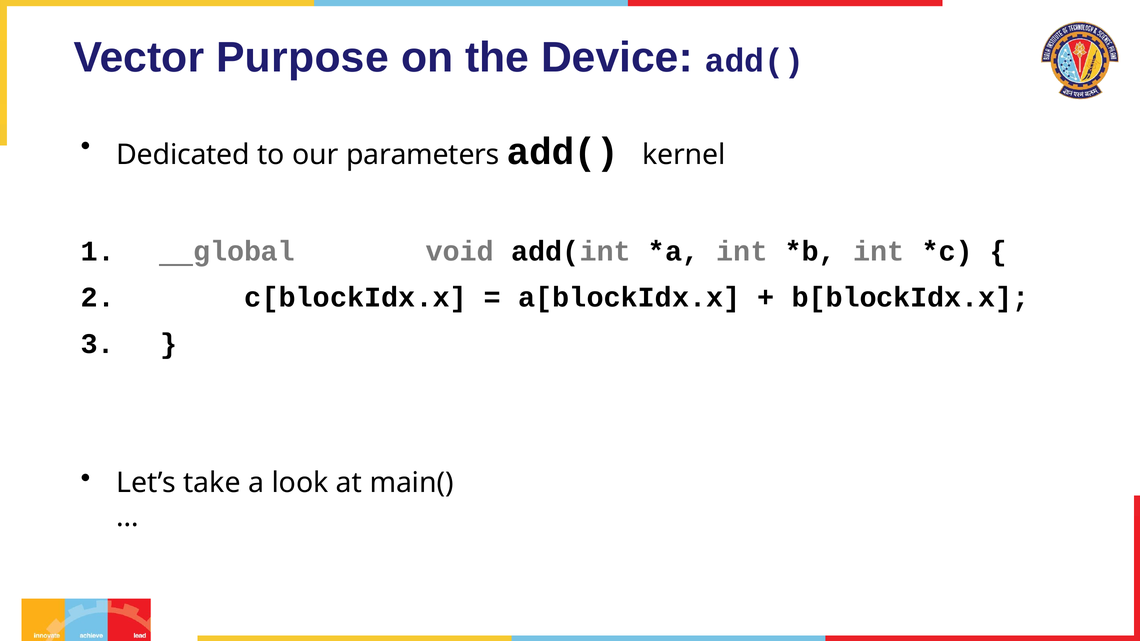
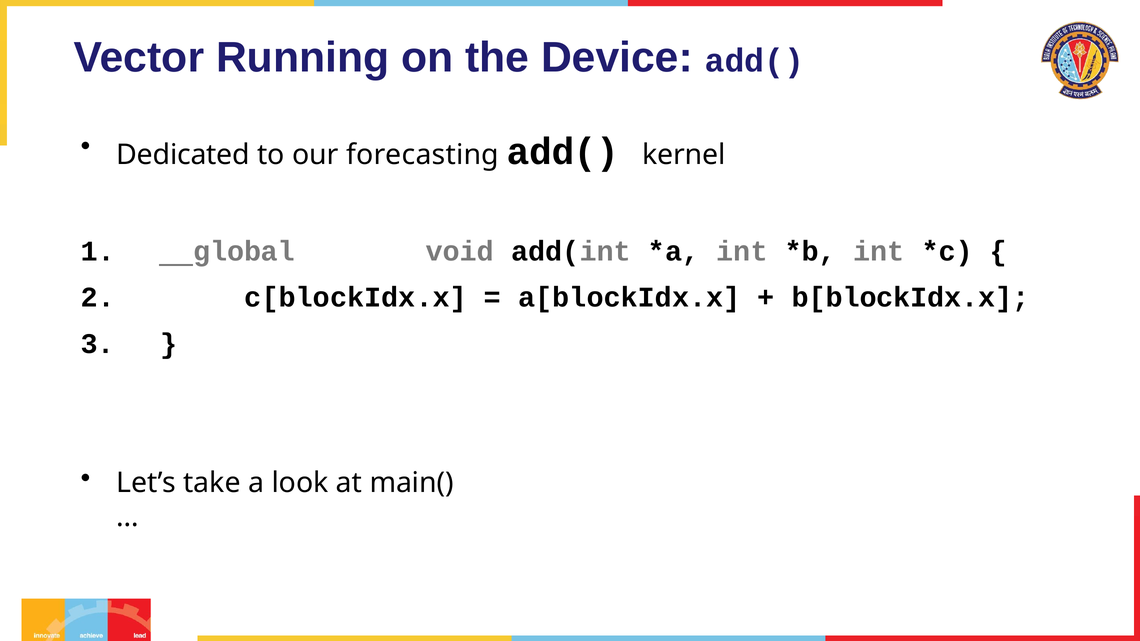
Purpose: Purpose -> Running (303, 58)
parameters: parameters -> forecasting (423, 155)
